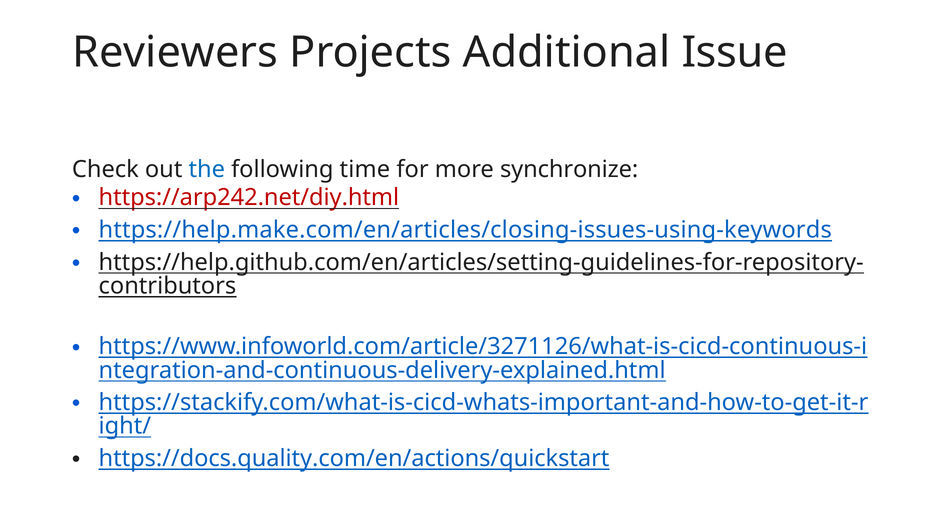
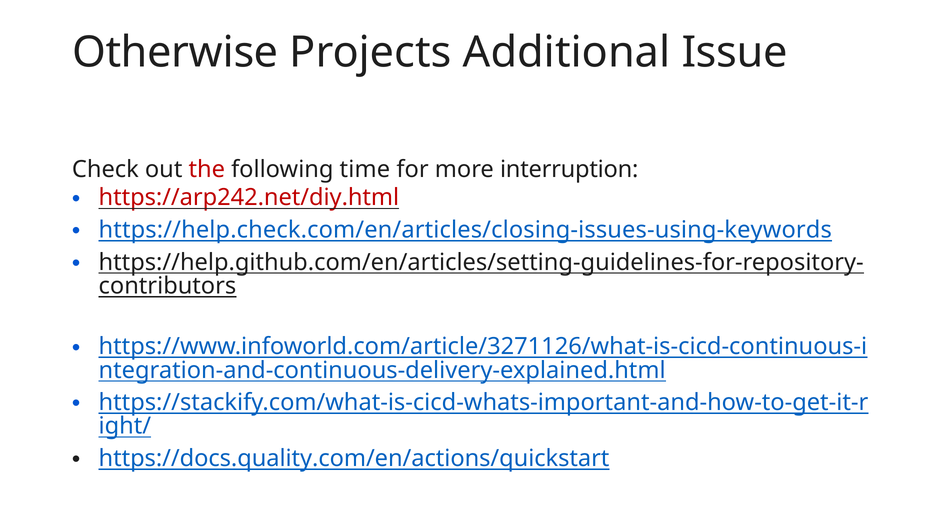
Reviewers: Reviewers -> Otherwise (175, 53)
the colour: blue -> red (207, 169)
synchronize: synchronize -> interruption (569, 169)
https://help.make.com/en/articles/closing-issues-using-keywords: https://help.make.com/en/articles/closing-issues-using-keywords -> https://help.check.com/en/articles/closing-issues-using-keywords (465, 230)
